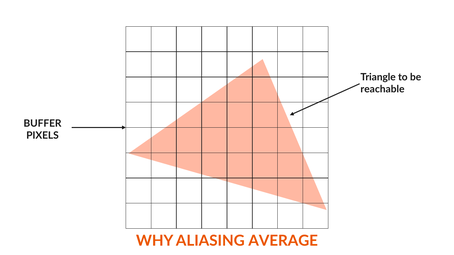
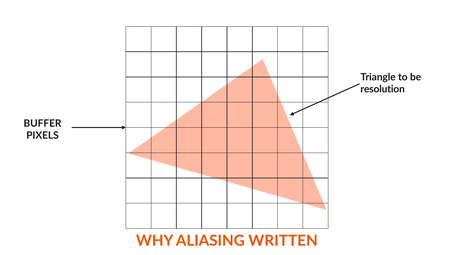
reachable: reachable -> resolution (383, 89)
AVERAGE: AVERAGE -> WRITTEN (283, 241)
